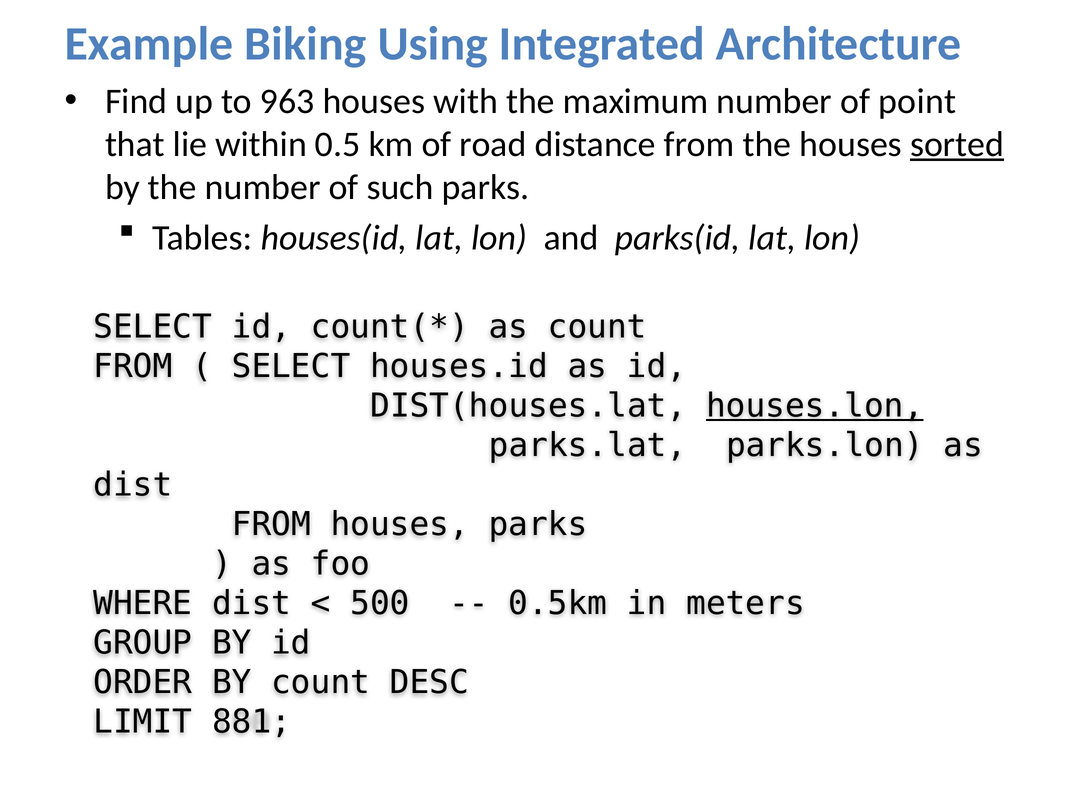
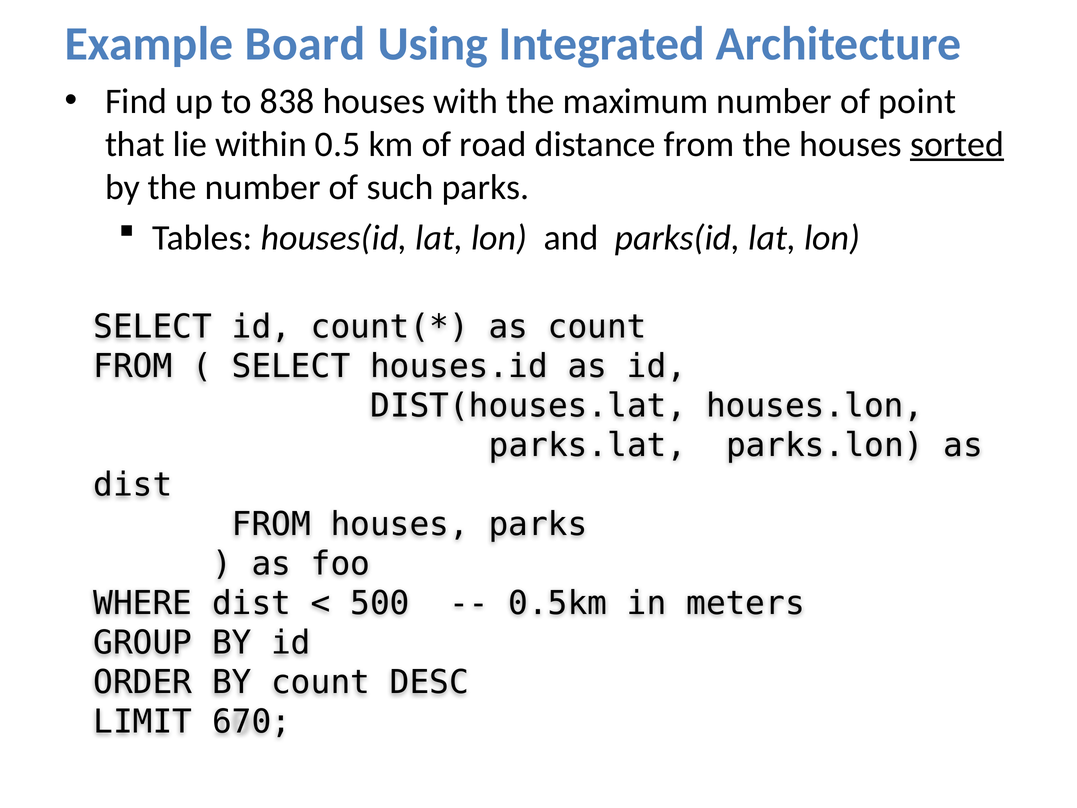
Biking: Biking -> Board (305, 44)
963: 963 -> 838 (287, 101)
houses.lon underline: present -> none (815, 406)
881: 881 -> 670 (252, 722)
